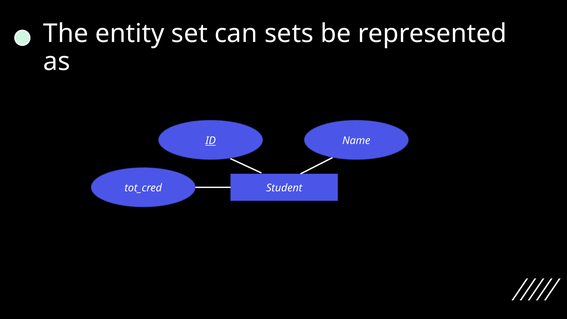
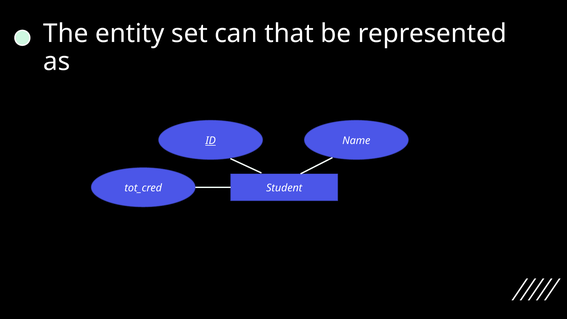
sets: sets -> that (289, 34)
